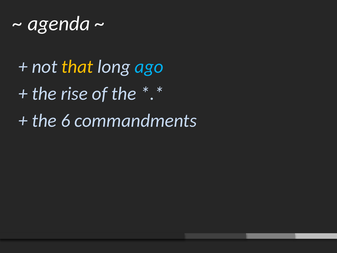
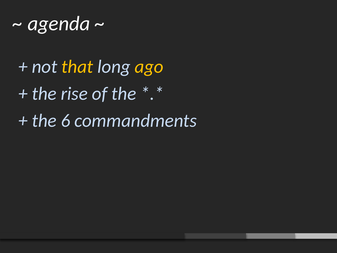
ago colour: light blue -> yellow (149, 67)
